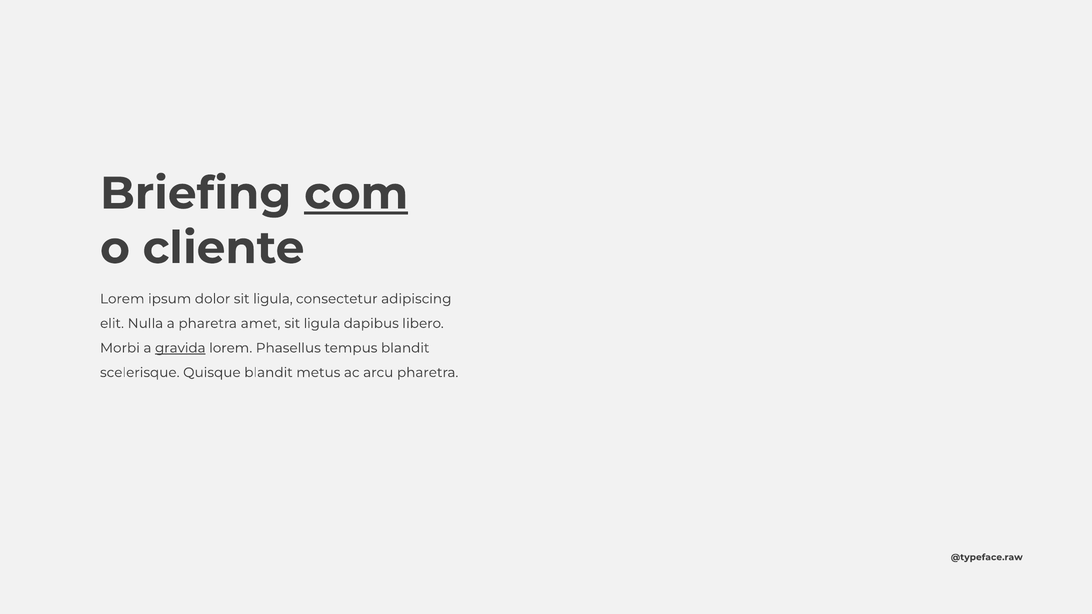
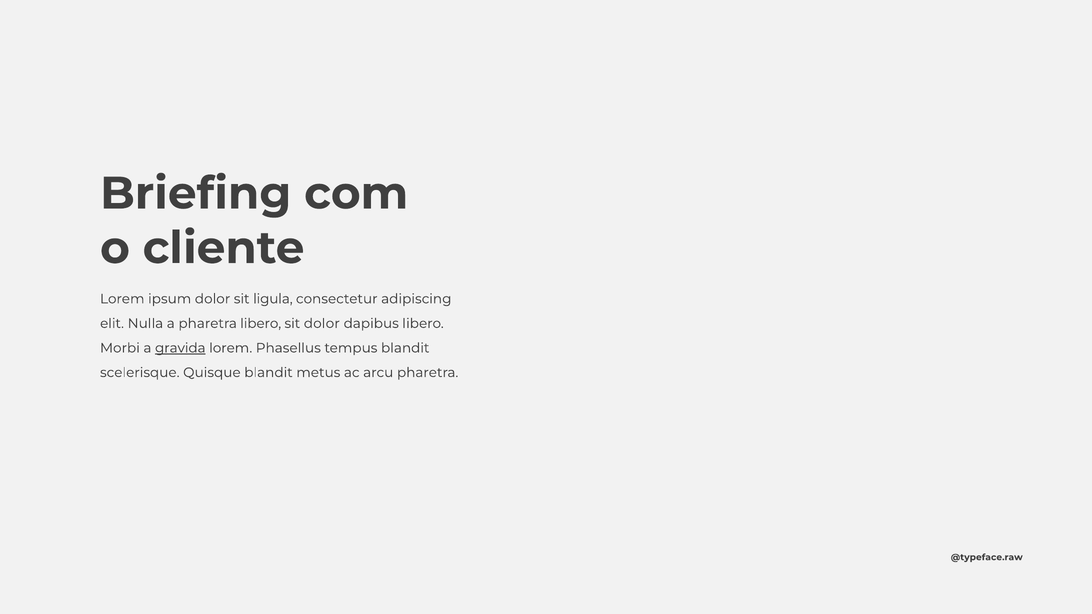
com underline: present -> none (356, 194)
pharetra amet: amet -> libero (261, 324)
ligula: ligula -> dolor (322, 324)
